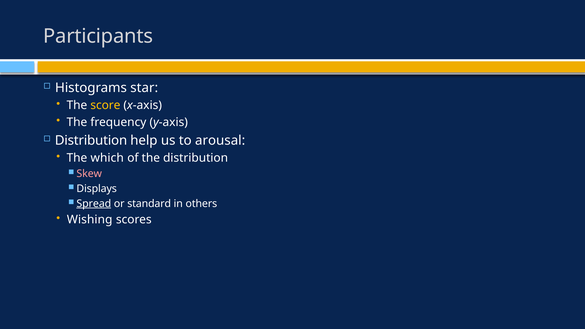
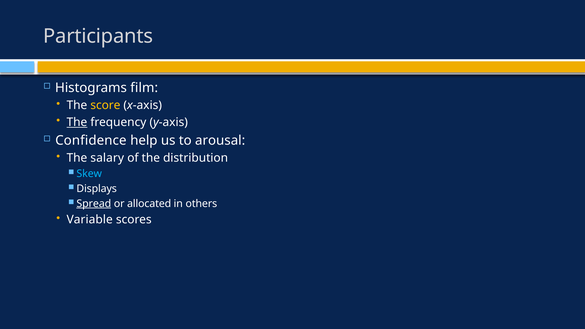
star: star -> film (144, 88)
The underline: none -> present (77, 122)
Distribution: Distribution -> Confidence (91, 141)
which: which -> salary (107, 158)
Skew colour: pink -> light blue (89, 174)
standard: standard -> allocated (149, 204)
Wishing: Wishing -> Variable (90, 220)
